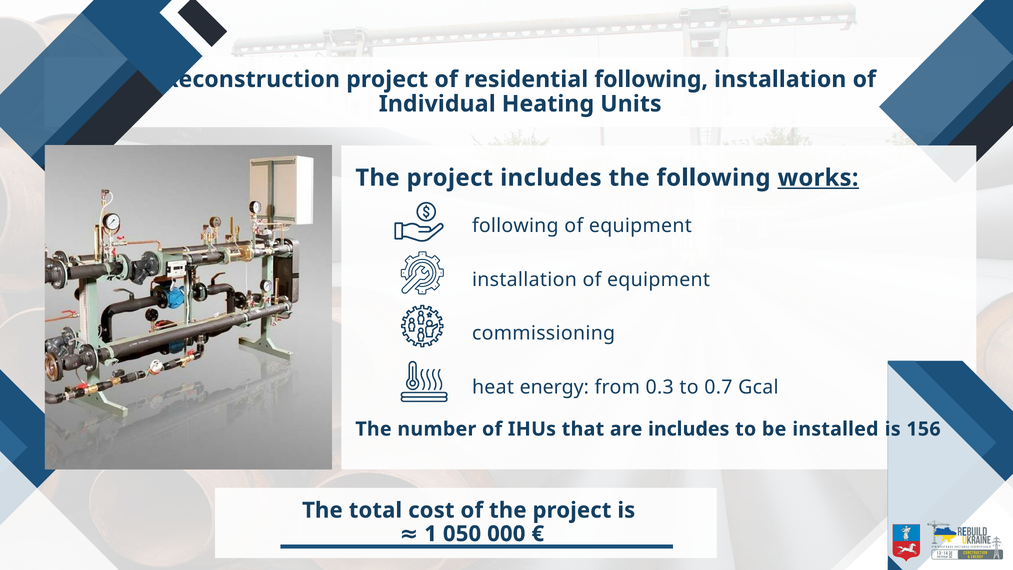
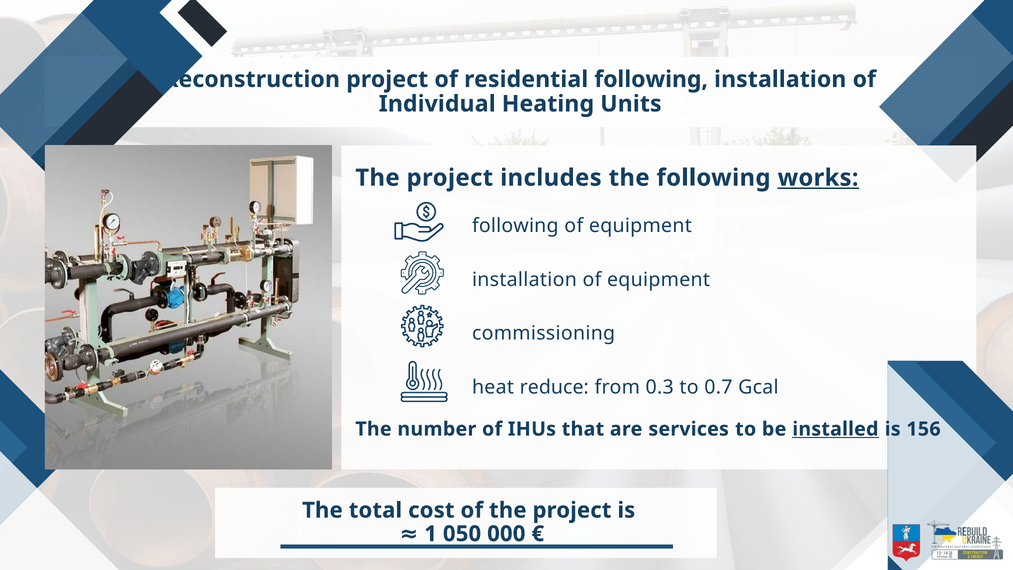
energy: energy -> reduce (554, 387)
are includes: includes -> services (689, 429)
installed underline: none -> present (835, 429)
